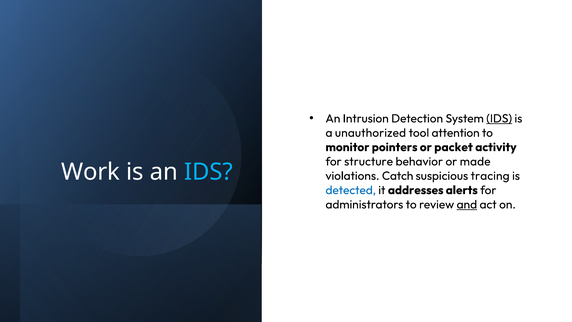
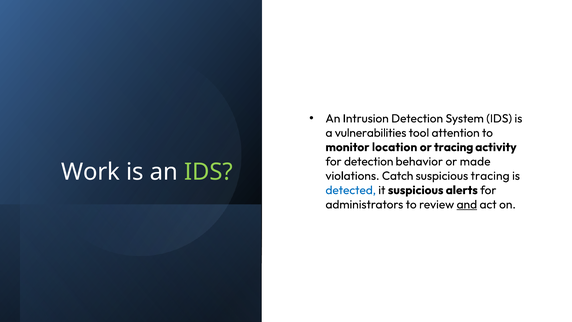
IDS underline: present -> none (499, 118)
unauthorized: unauthorized -> vulnerabilities (371, 133)
pointers: pointers -> location (395, 147)
or packet: packet -> tracing (454, 147)
for structure: structure -> detection (369, 161)
IDS colour: light blue -> light green (208, 172)
it addresses: addresses -> suspicious (416, 190)
